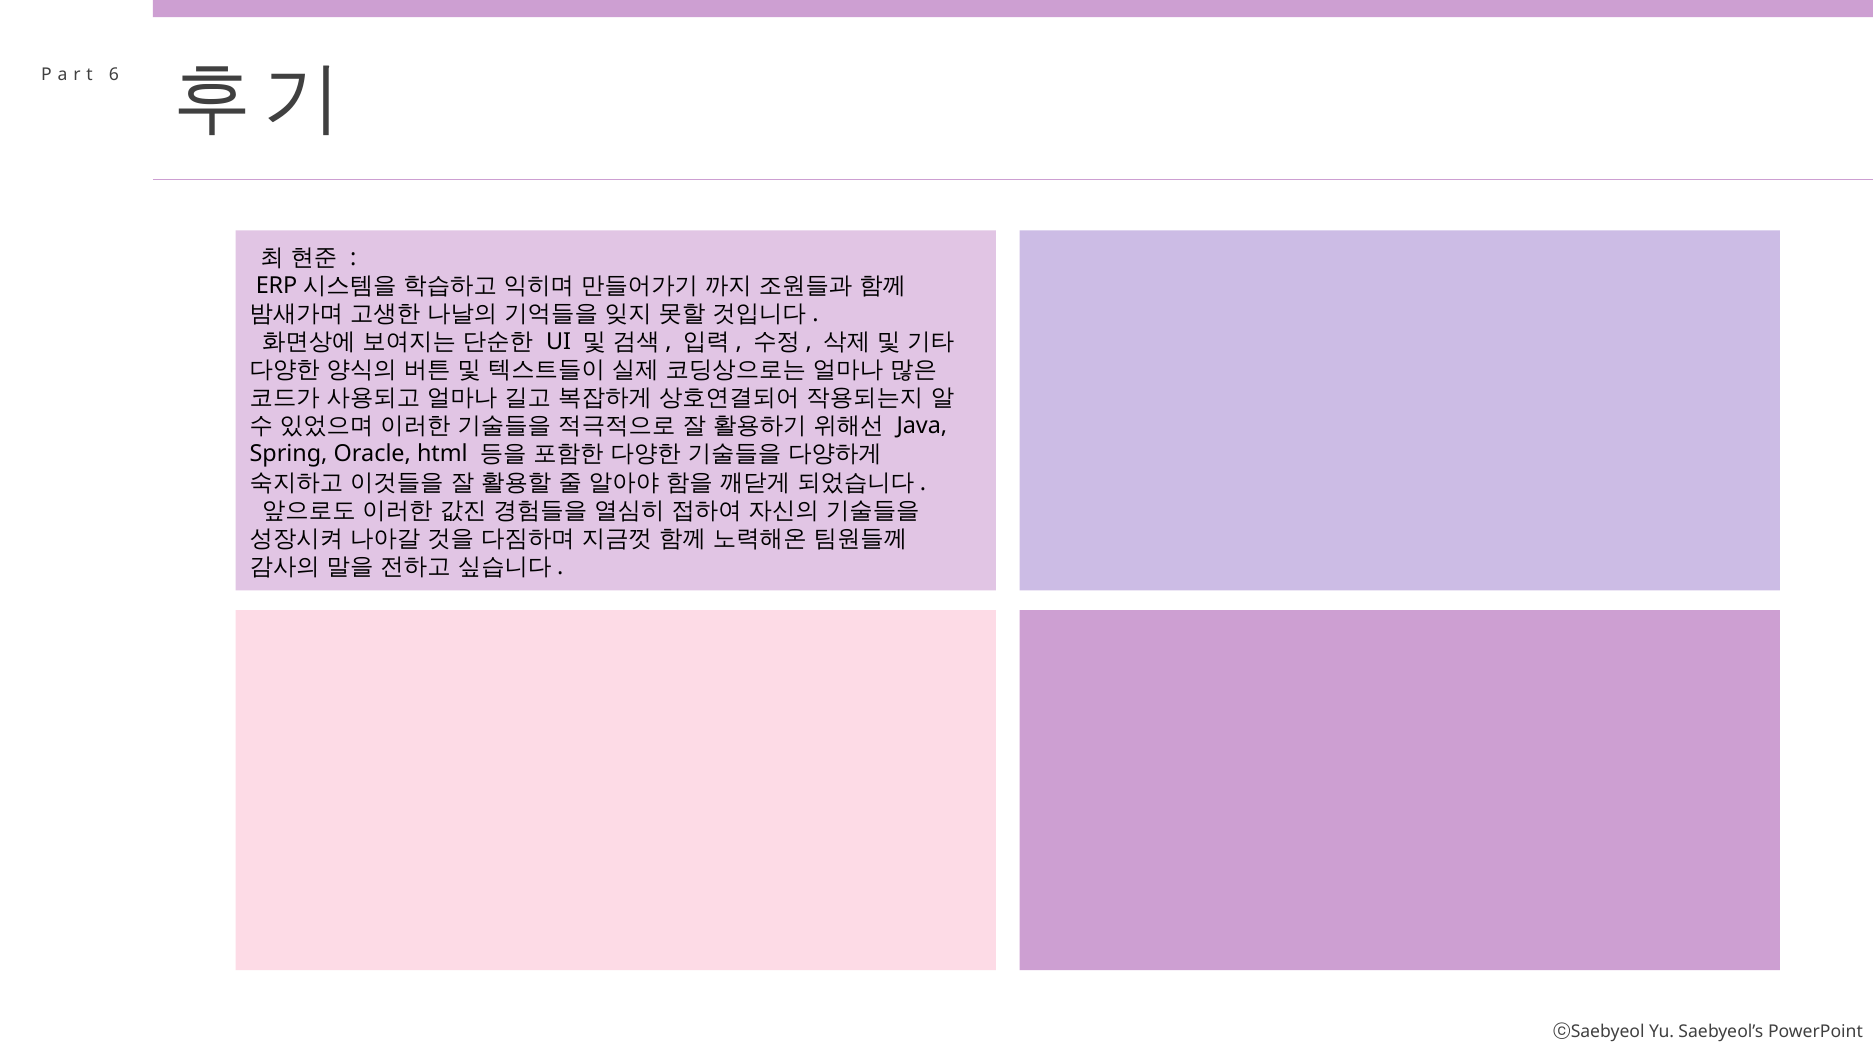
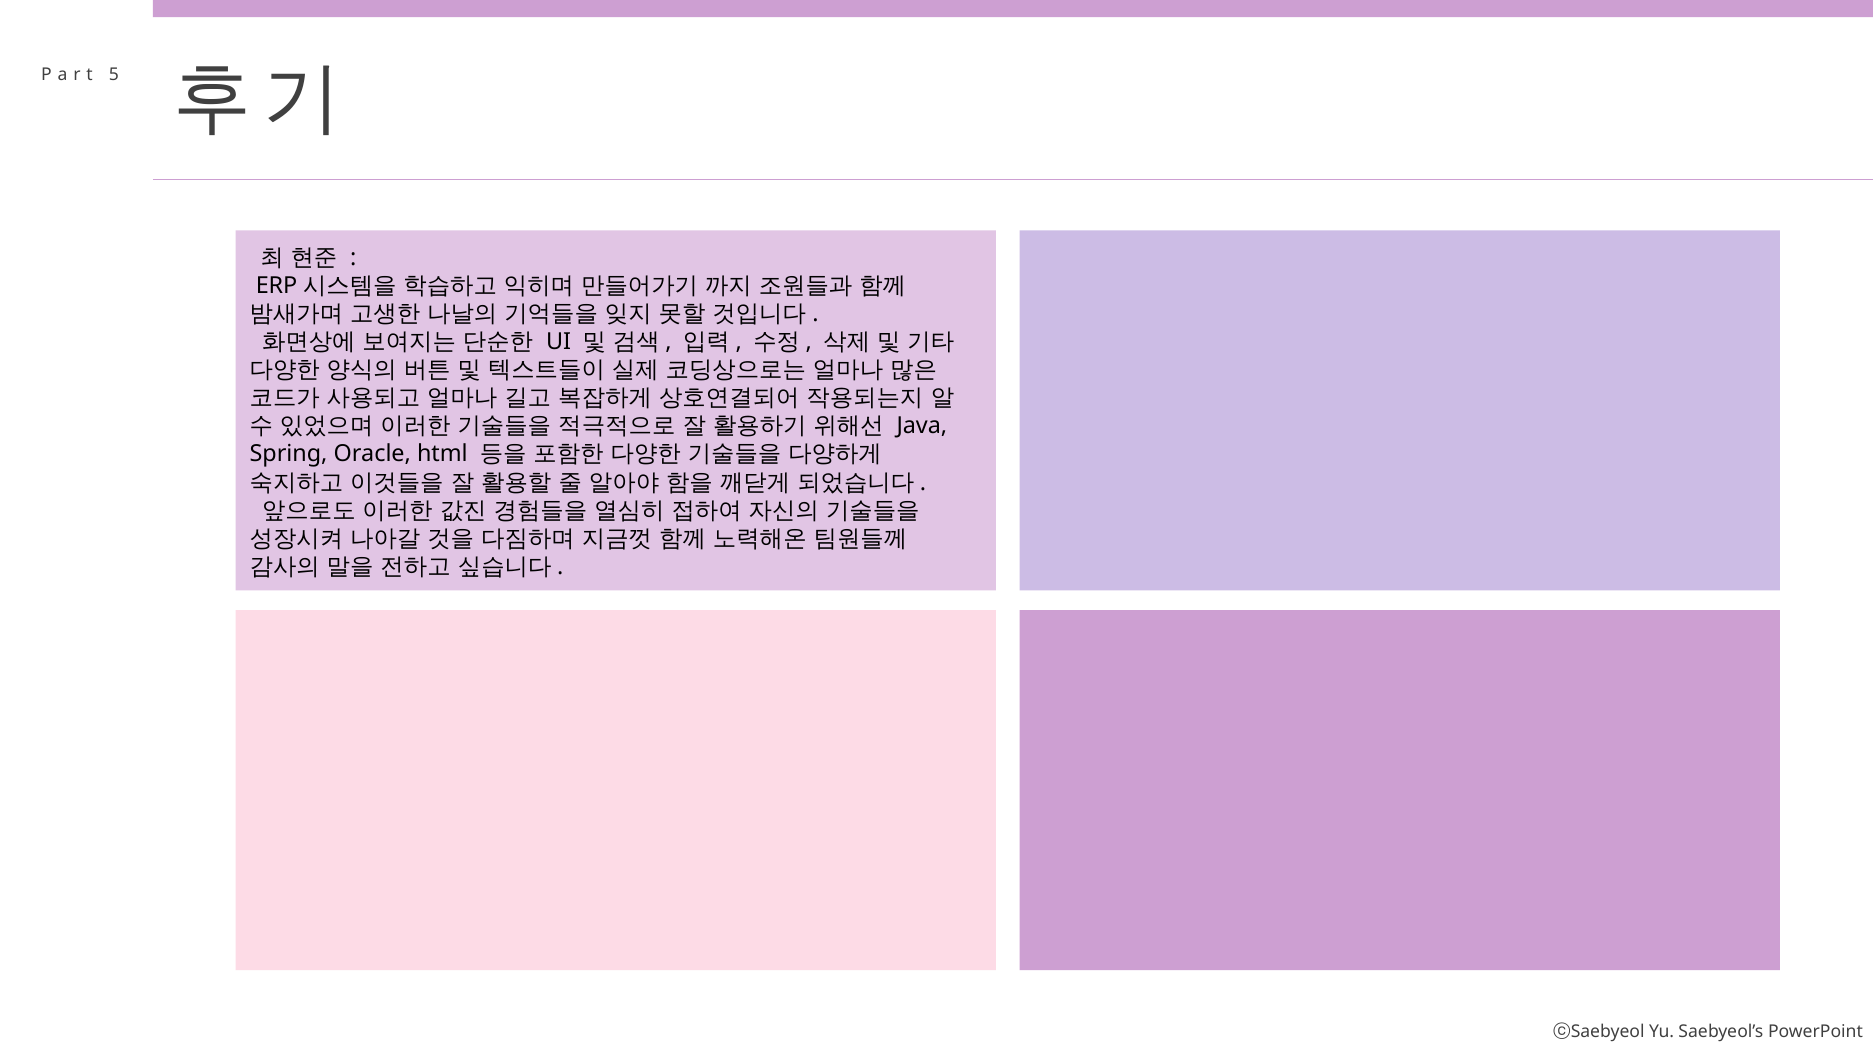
6: 6 -> 5 (114, 74)
